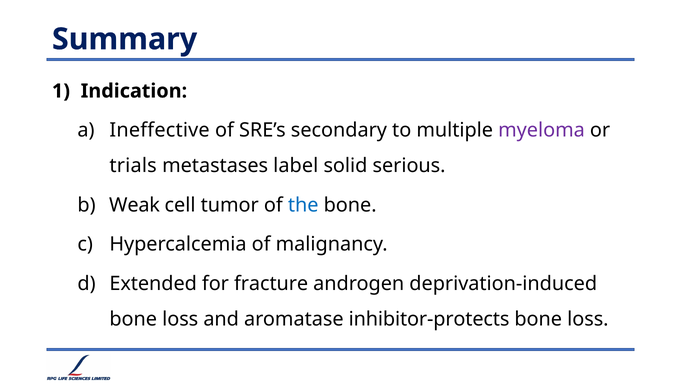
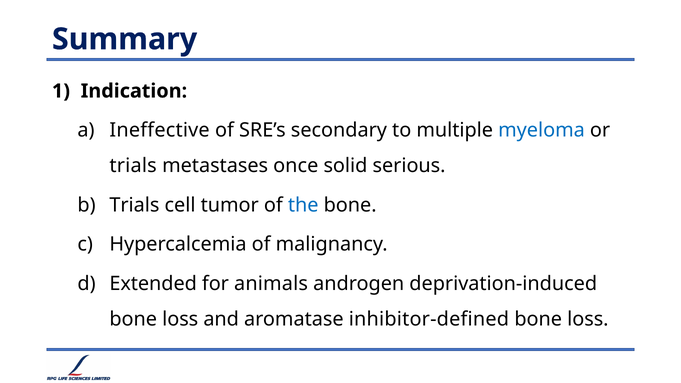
myeloma colour: purple -> blue (542, 130)
label: label -> once (296, 166)
Weak: Weak -> Trials (134, 205)
fracture: fracture -> animals (271, 284)
inhibitor-protects: inhibitor-protects -> inhibitor-defined (429, 319)
